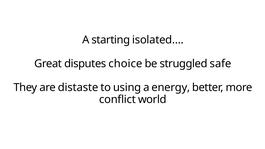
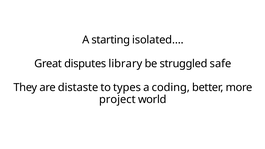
choice: choice -> library (125, 64)
using: using -> types (127, 87)
energy: energy -> coding (171, 87)
conflict: conflict -> project (117, 99)
